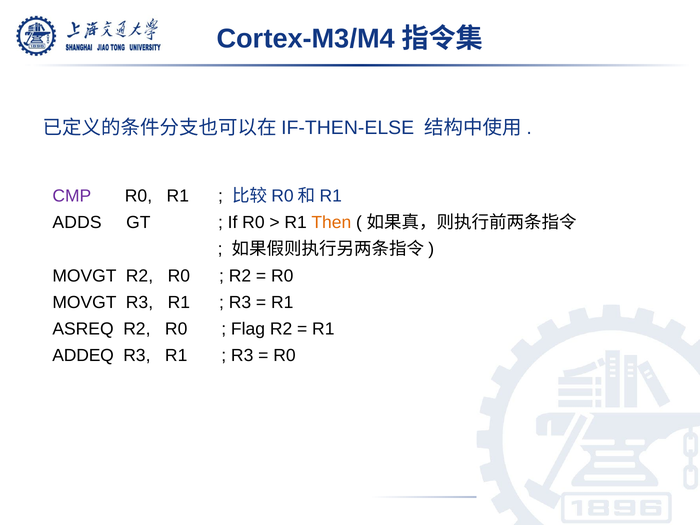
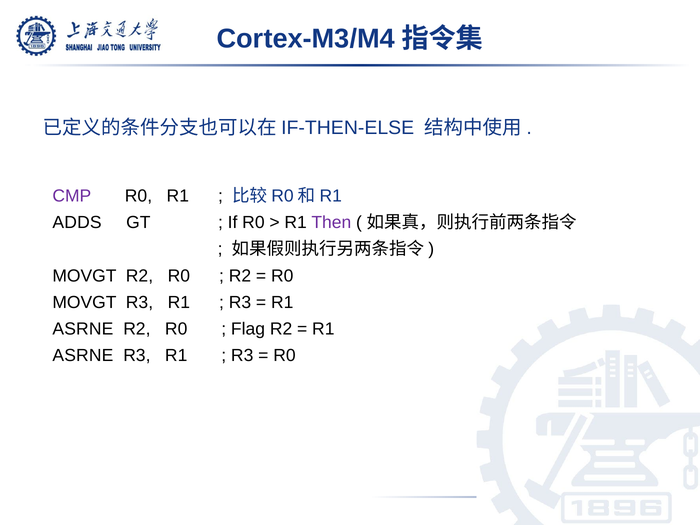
Then colour: orange -> purple (331, 223)
ASREQ: ASREQ -> ASRNE (83, 329)
ADDEQ: ADDEQ -> ASRNE (83, 356)
